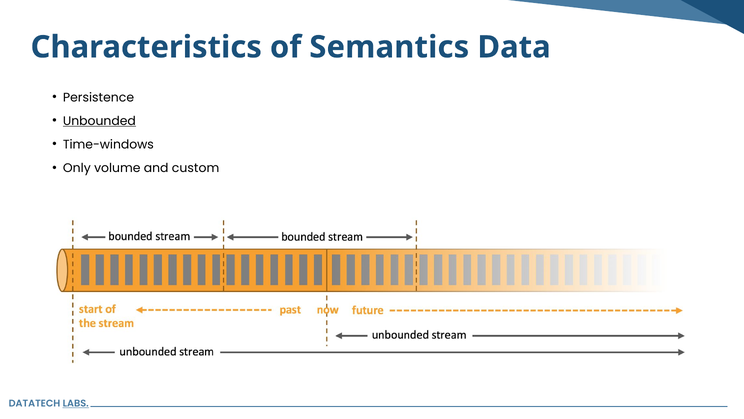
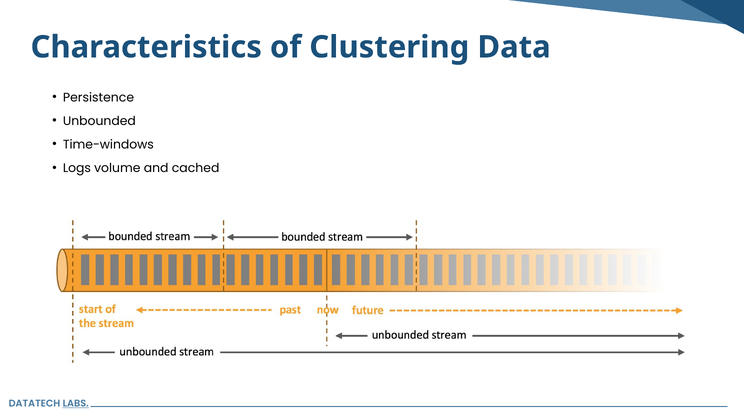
Semantics: Semantics -> Clustering (389, 47)
Unbounded underline: present -> none (99, 121)
Only: Only -> Logs (77, 168)
custom: custom -> cached (196, 168)
